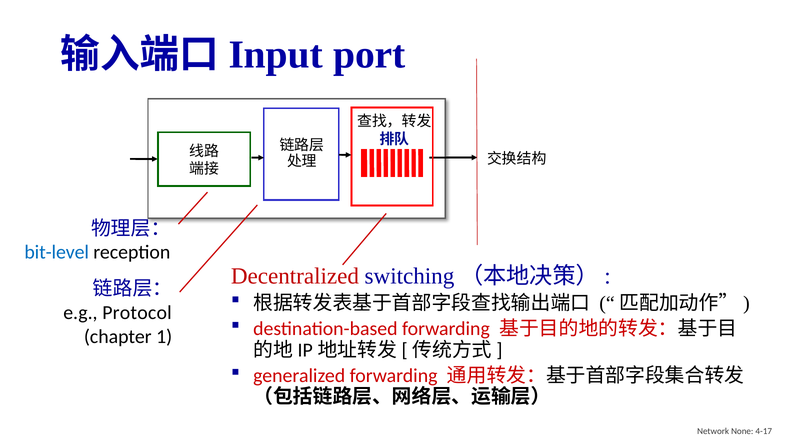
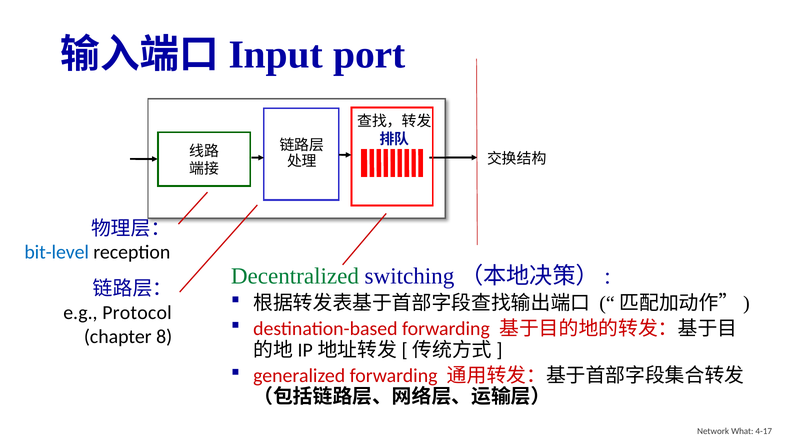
Decentralized colour: red -> green (295, 276)
1: 1 -> 8 (164, 337)
None: None -> What (742, 431)
